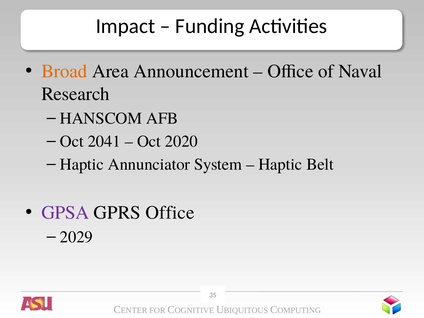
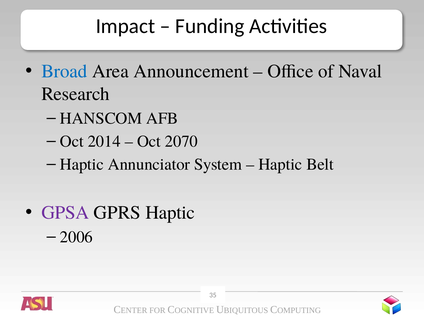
Broad colour: orange -> blue (64, 71)
2041: 2041 -> 2014 (104, 141)
2020: 2020 -> 2070 (181, 141)
GPRS Office: Office -> Haptic (170, 213)
2029: 2029 -> 2006 (76, 237)
